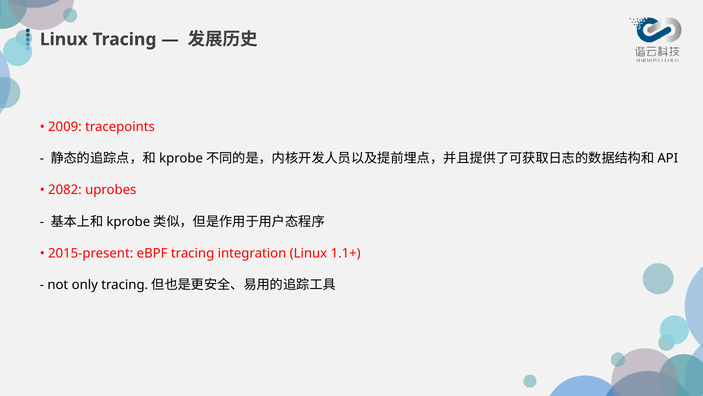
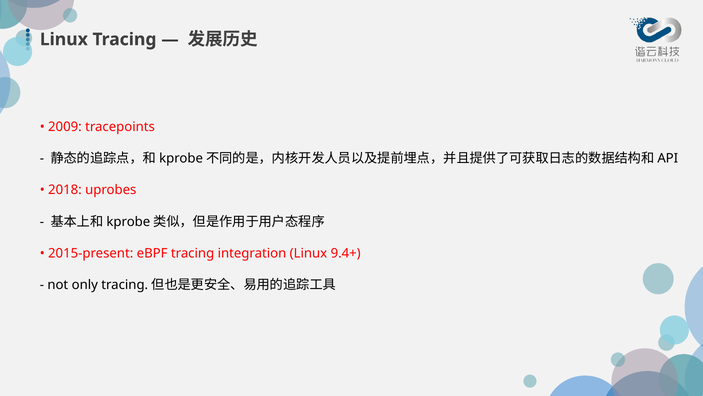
2082: 2082 -> 2018 (65, 190)
1.1+: 1.1+ -> 9.4+ (346, 253)
